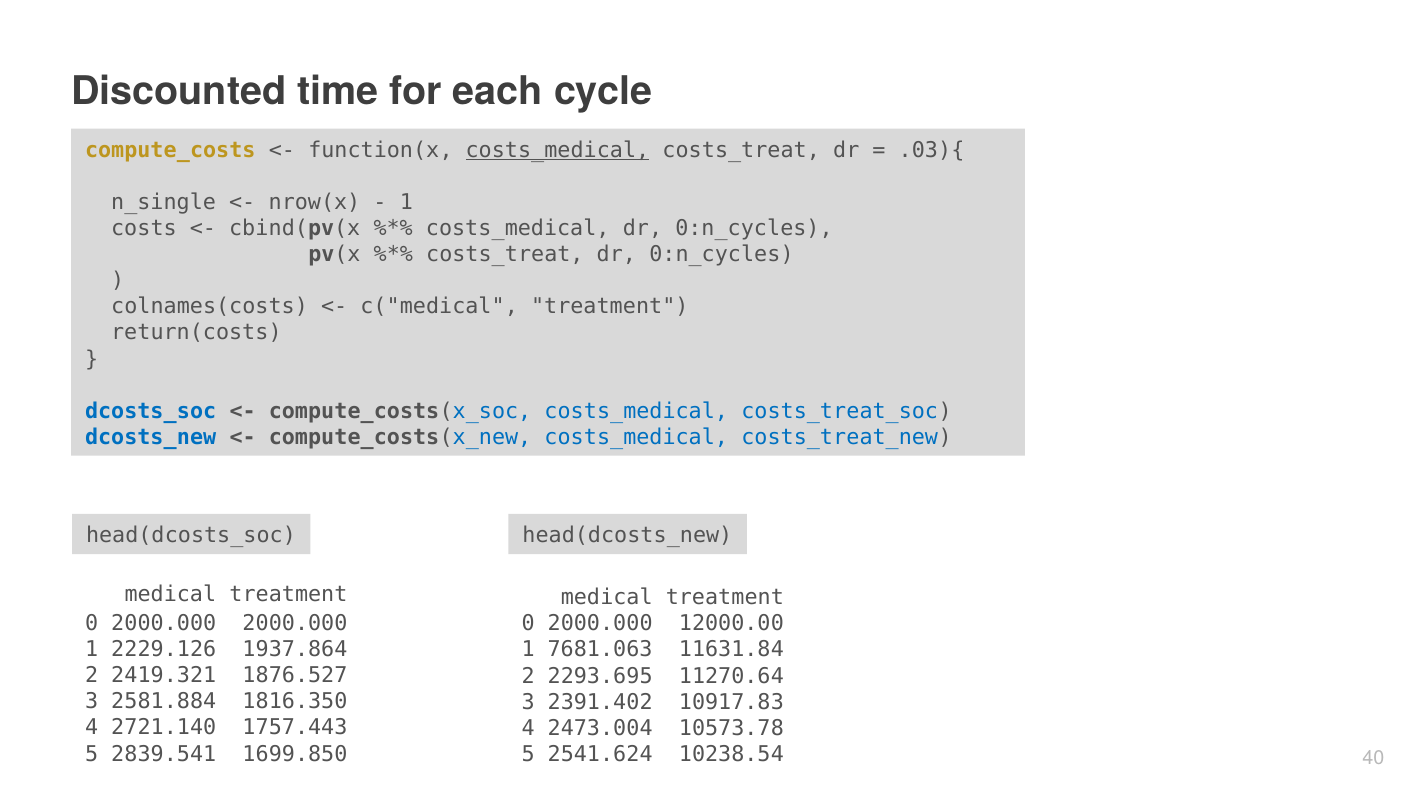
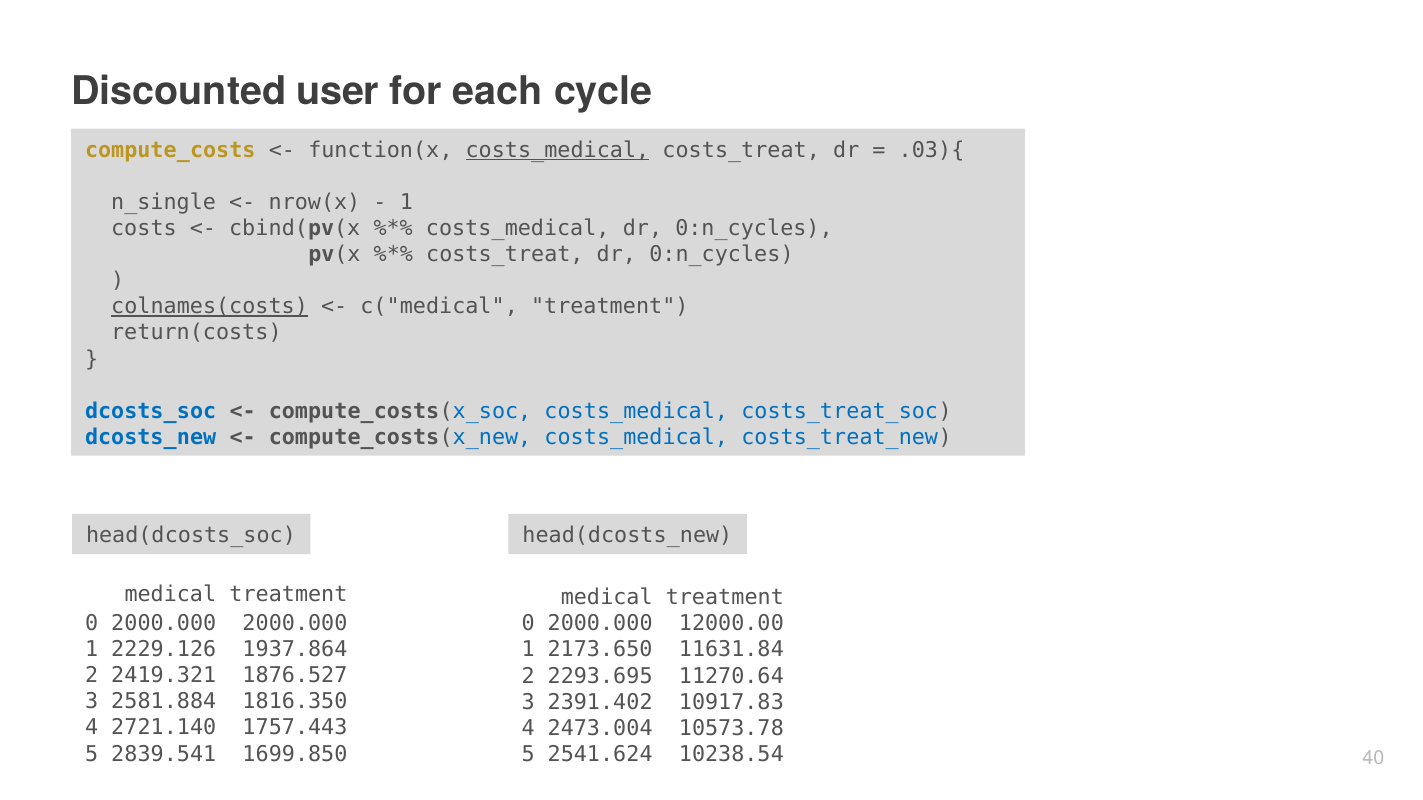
time: time -> user (338, 92)
colnames(costs underline: none -> present (210, 307)
7681.063: 7681.063 -> 2173.650 (600, 650)
